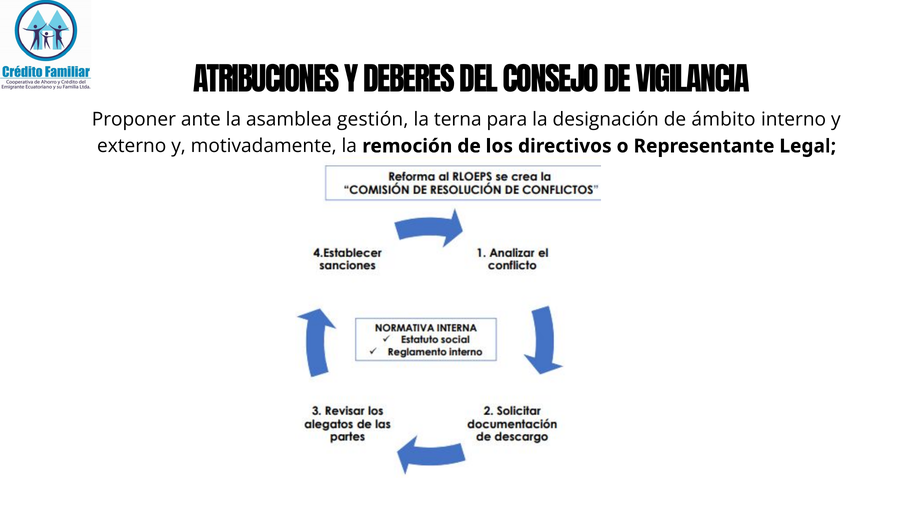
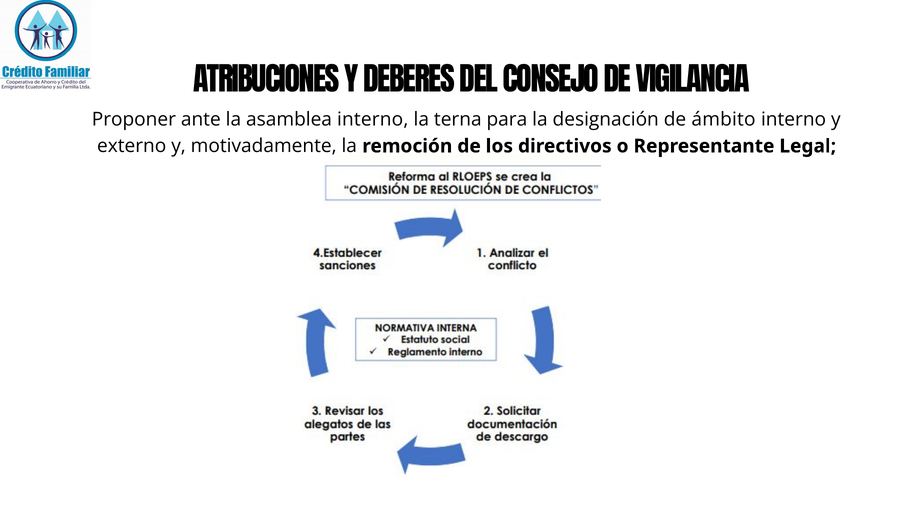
asamblea gestión: gestión -> interno (373, 119)
